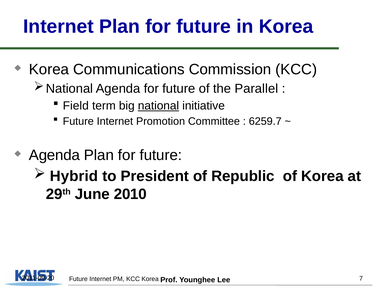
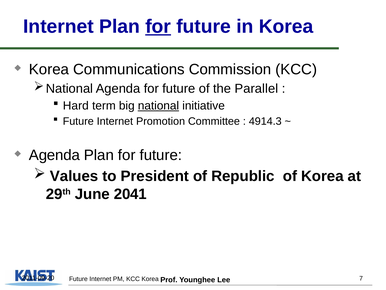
for underline: none -> present (158, 26)
Field: Field -> Hard (76, 106)
6259.7: 6259.7 -> 4914.3 (265, 121)
Hybrid: Hybrid -> Values (74, 176)
2010: 2010 -> 2041 (130, 194)
